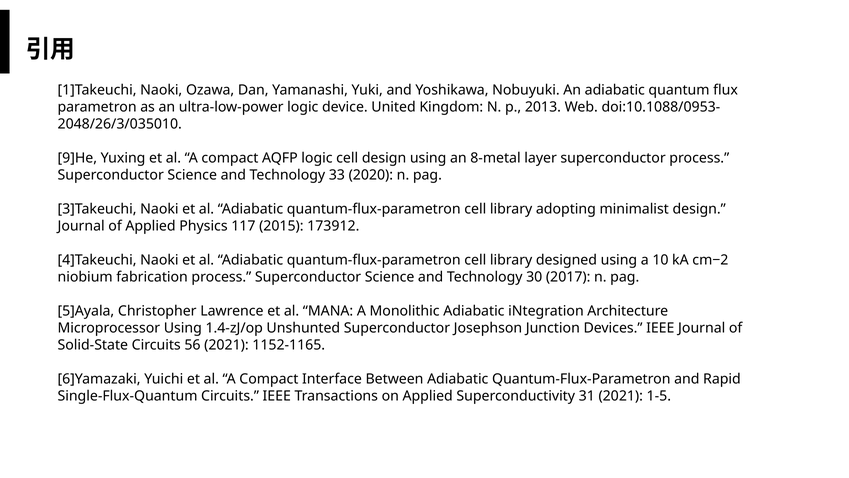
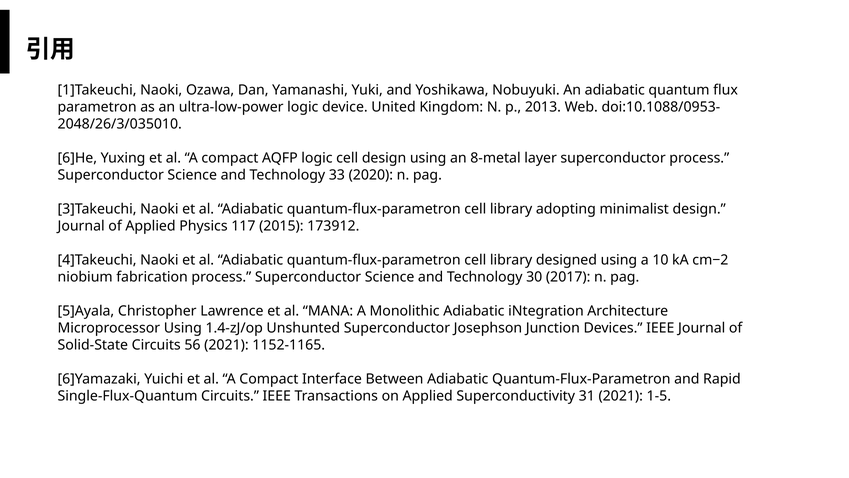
9]He: 9]He -> 6]He (77, 158)
